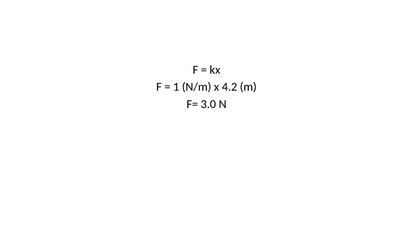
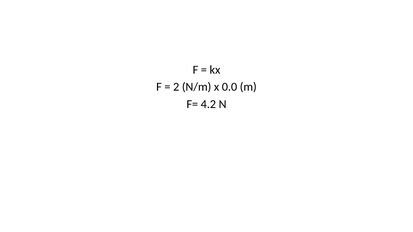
1: 1 -> 2 (176, 87)
4.2: 4.2 -> 0.0 (230, 87)
3.0: 3.0 -> 4.2 (208, 104)
